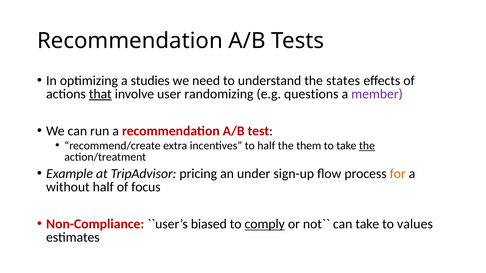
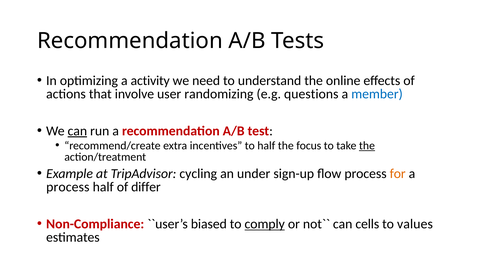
studies: studies -> activity (150, 81)
states: states -> online (343, 81)
that underline: present -> none (100, 94)
member colour: purple -> blue (377, 94)
can underline: none -> present (77, 131)
them: them -> focus (309, 146)
pricing: pricing -> cycling (198, 174)
without: without -> process (68, 187)
focus: focus -> differ (146, 187)
can take: take -> cells (367, 224)
